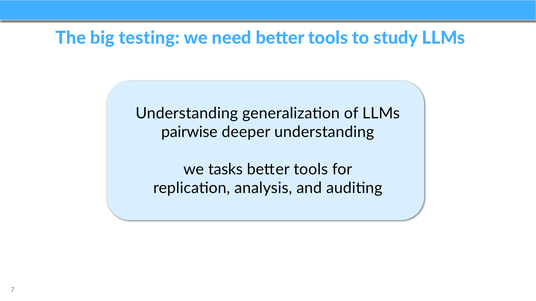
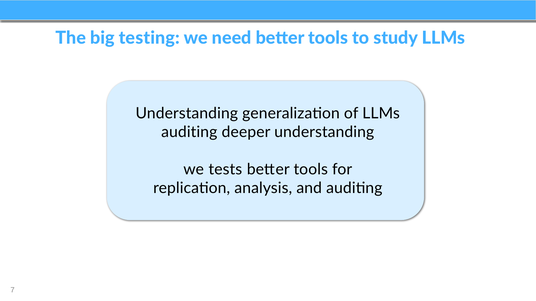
pairwise: pairwise -> auditing (189, 132)
tasks: tasks -> tests (225, 170)
